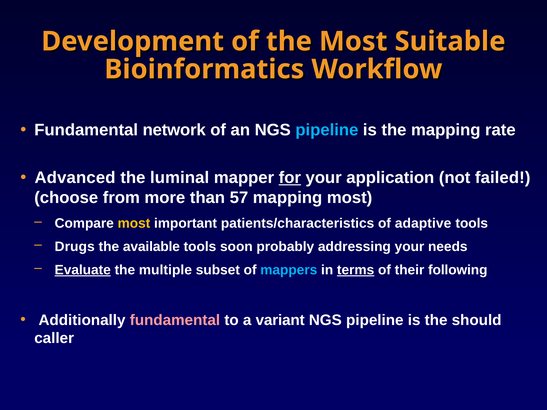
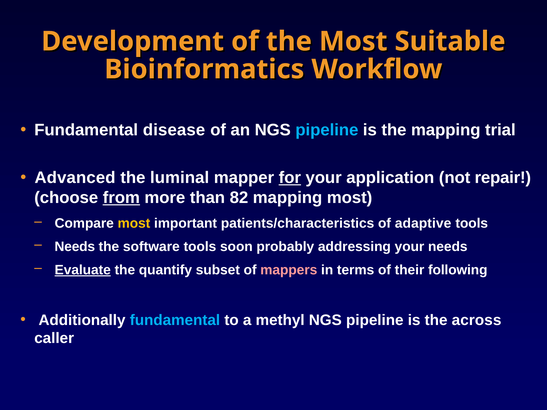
network: network -> disease (174, 130)
rate: rate -> trial (500, 130)
failed: failed -> repair (503, 178)
from underline: none -> present (121, 198)
57: 57 -> 82 (239, 198)
Drugs: Drugs -> Needs (75, 247)
available: available -> software (151, 247)
multiple: multiple -> quantify (165, 270)
mappers colour: light blue -> pink (289, 270)
terms underline: present -> none (356, 270)
fundamental colour: pink -> light blue (175, 320)
variant: variant -> methyl (280, 320)
should: should -> across (477, 320)
